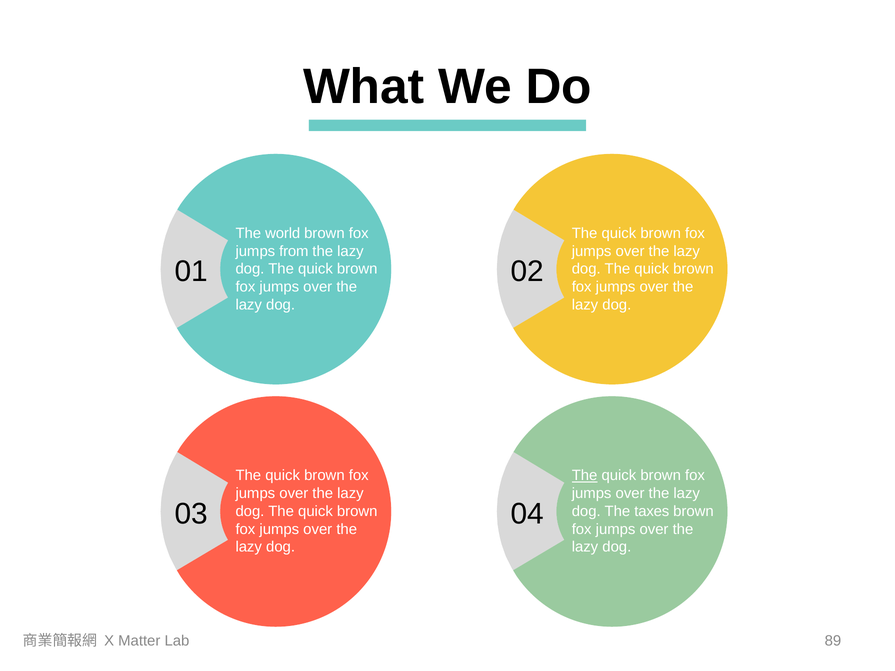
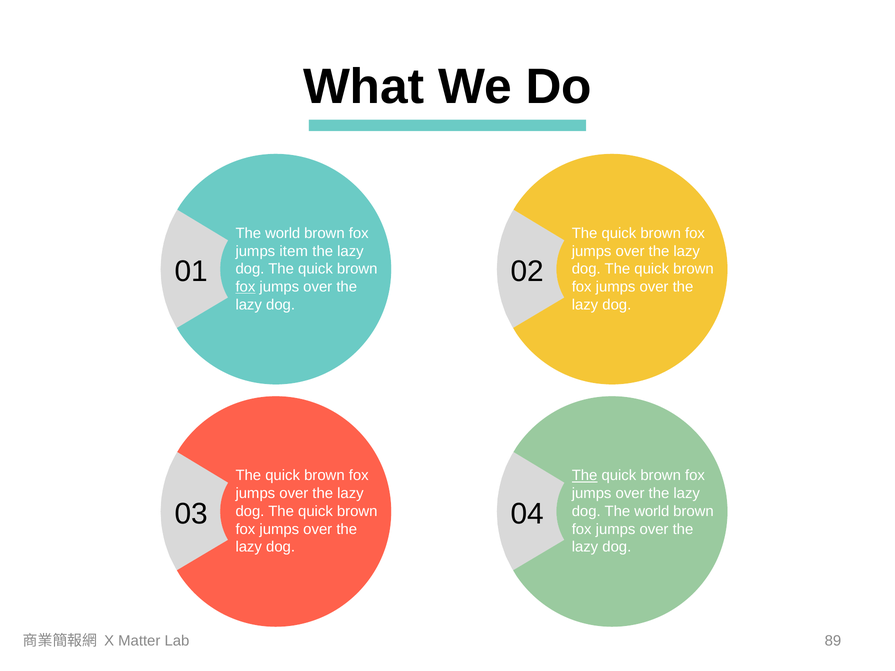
from: from -> item (294, 251)
fox underline: none -> present (245, 287)
dog The taxes: taxes -> world (652, 511)
